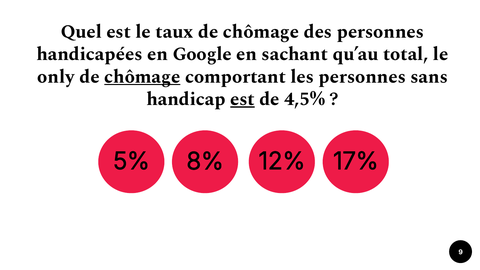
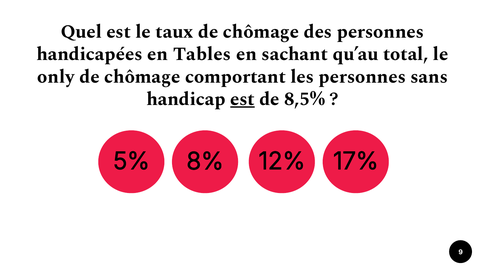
Google: Google -> Tables (202, 54)
chômage underline: present -> none (142, 77)
4,5%: 4,5% -> 8,5% (305, 99)
